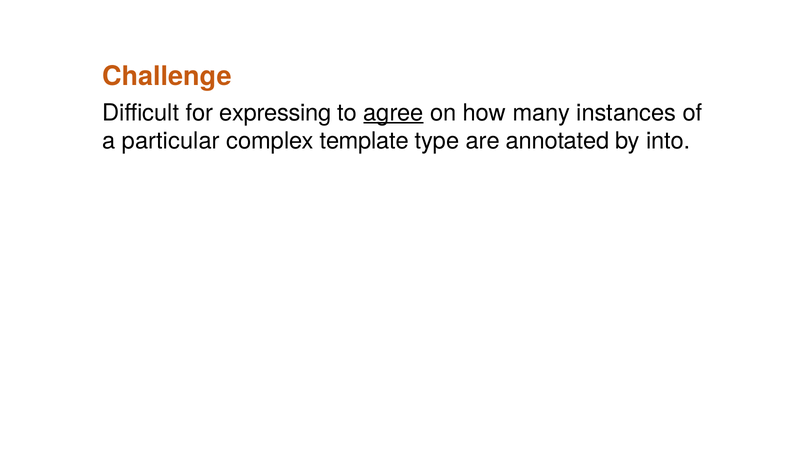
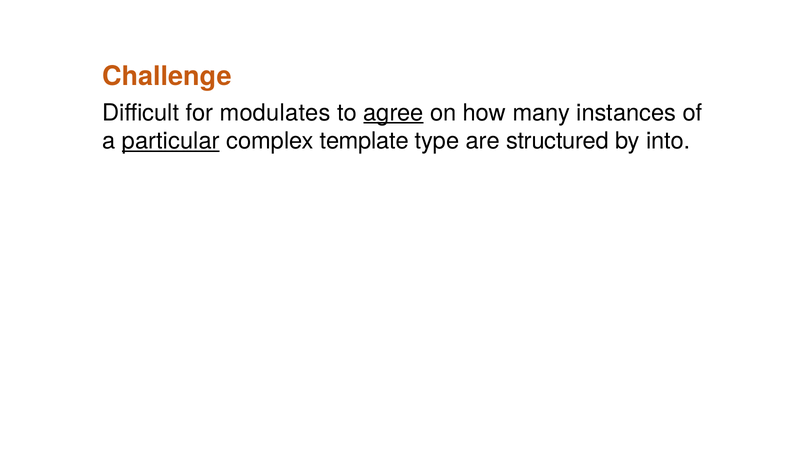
expressing: expressing -> modulates (275, 113)
particular underline: none -> present (171, 141)
annotated: annotated -> structured (558, 141)
